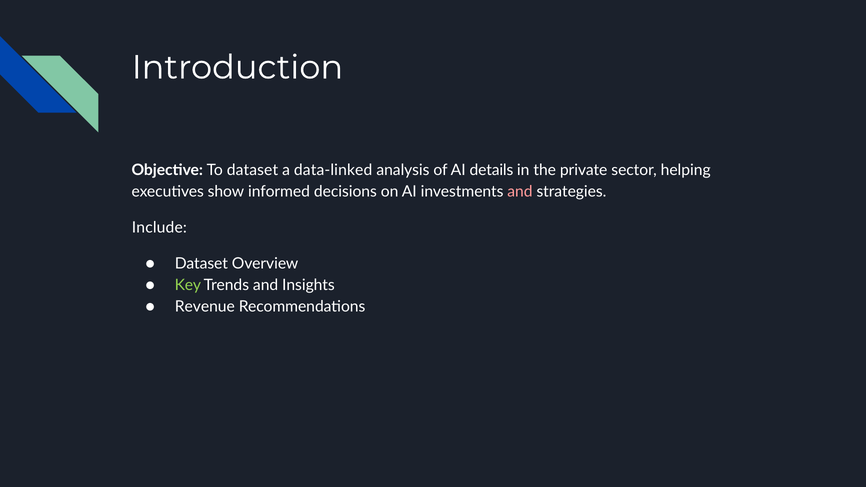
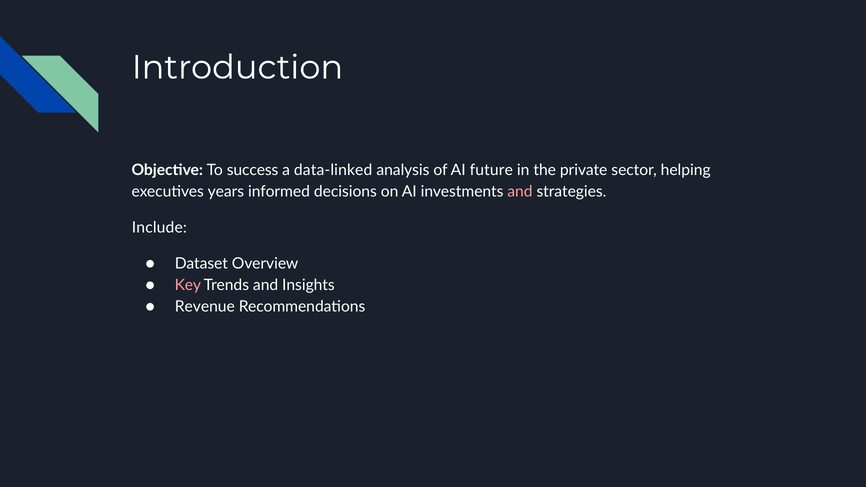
To dataset: dataset -> success (253, 170)
details: details -> future (491, 170)
show: show -> years (226, 192)
Key colour: light green -> pink (188, 285)
